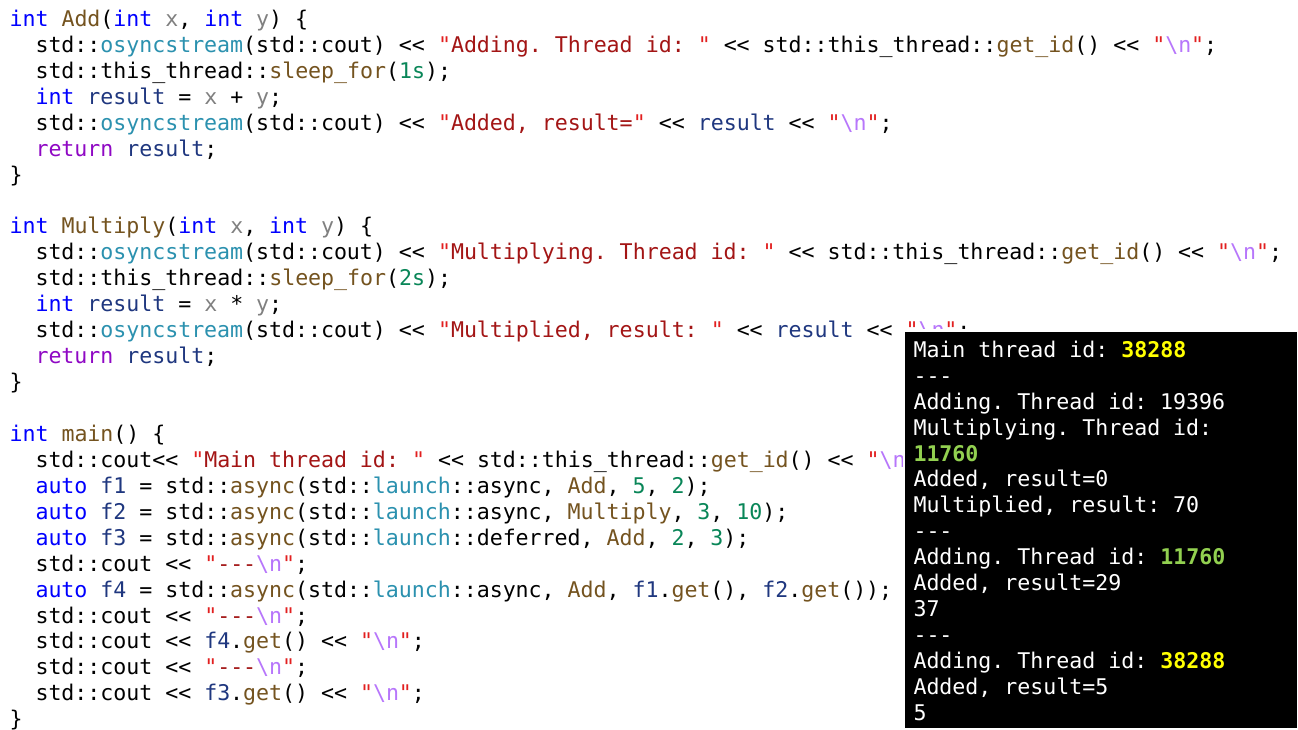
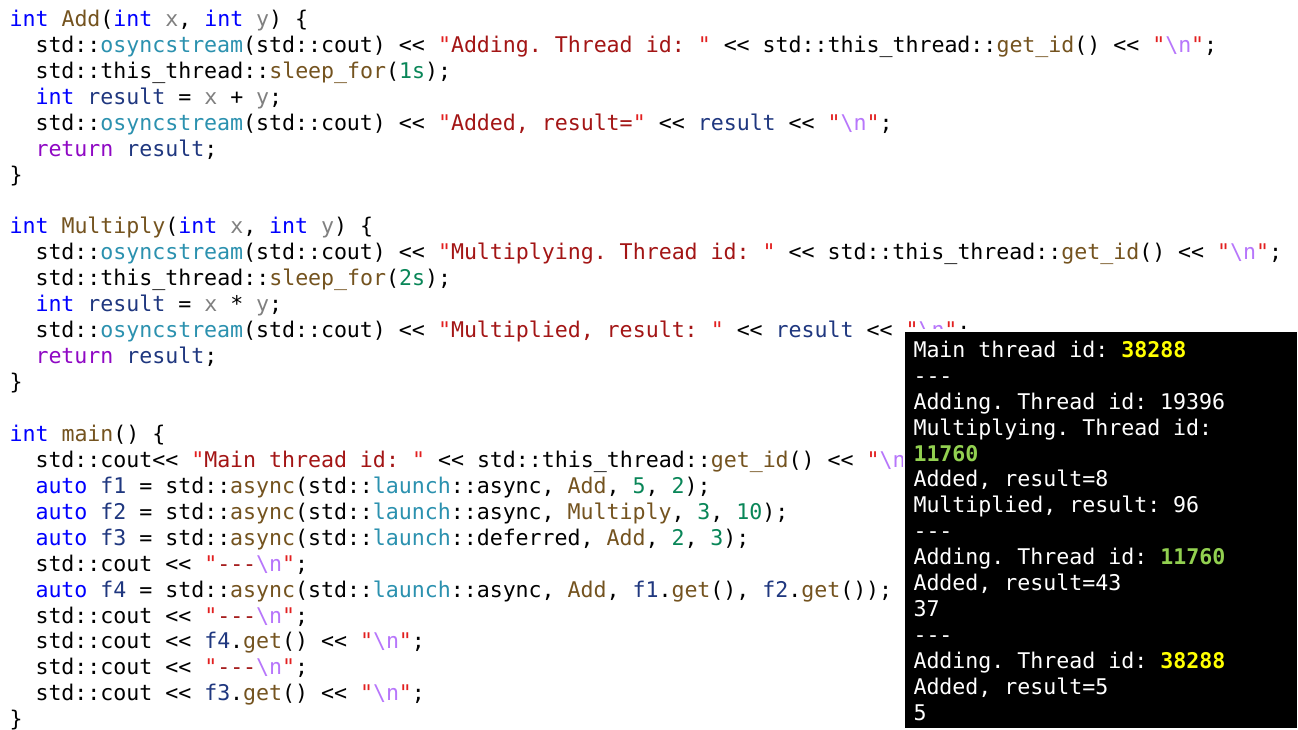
result=0: result=0 -> result=8 (1056, 480)
70: 70 -> 96 (1186, 506)
result=29: result=29 -> result=43 (1063, 584)
